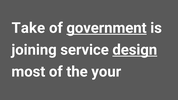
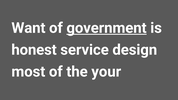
Take: Take -> Want (28, 28)
joining: joining -> honest (34, 50)
design underline: present -> none (135, 50)
